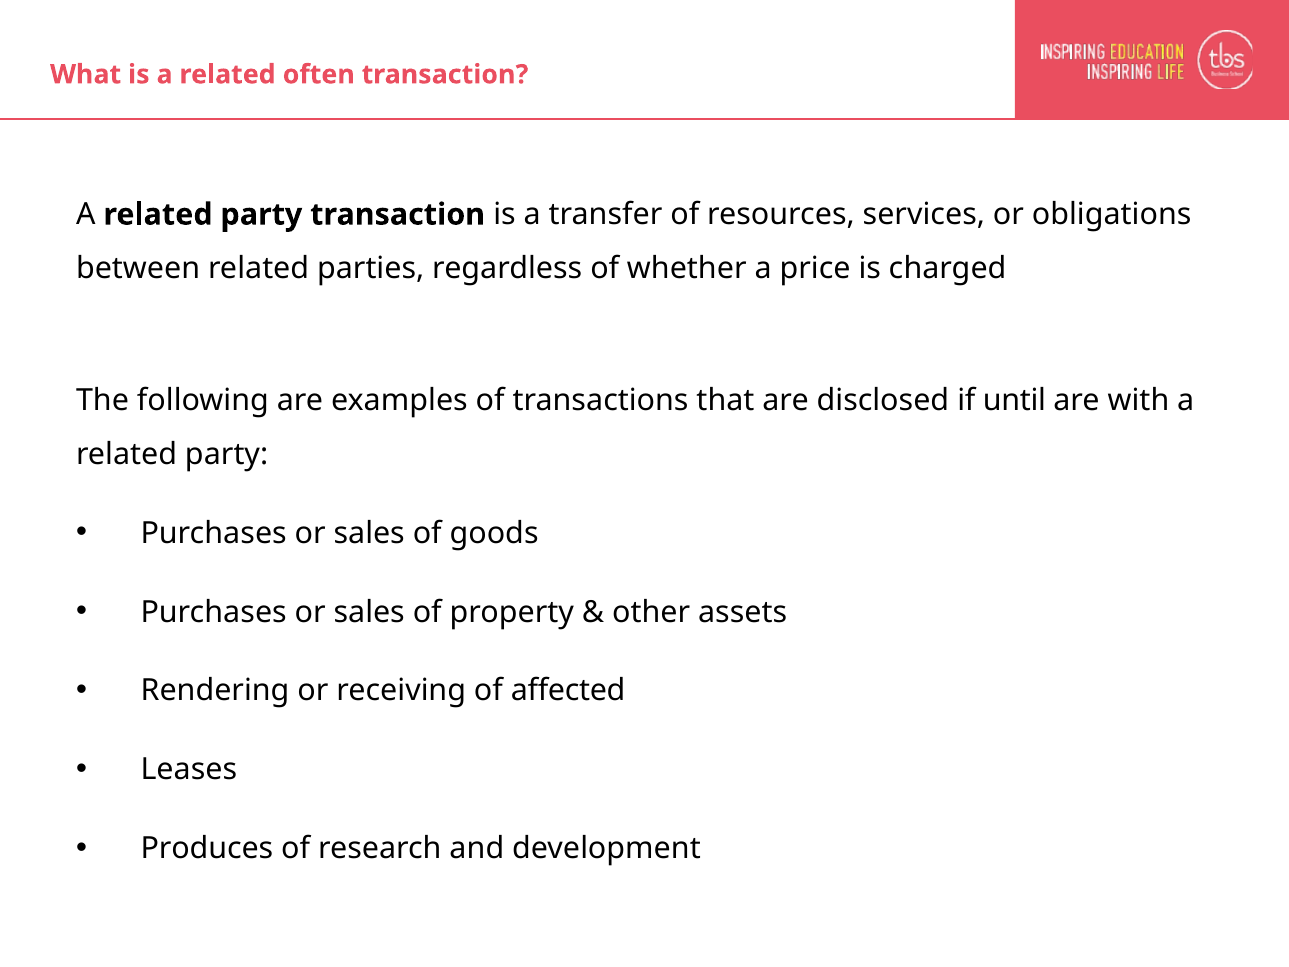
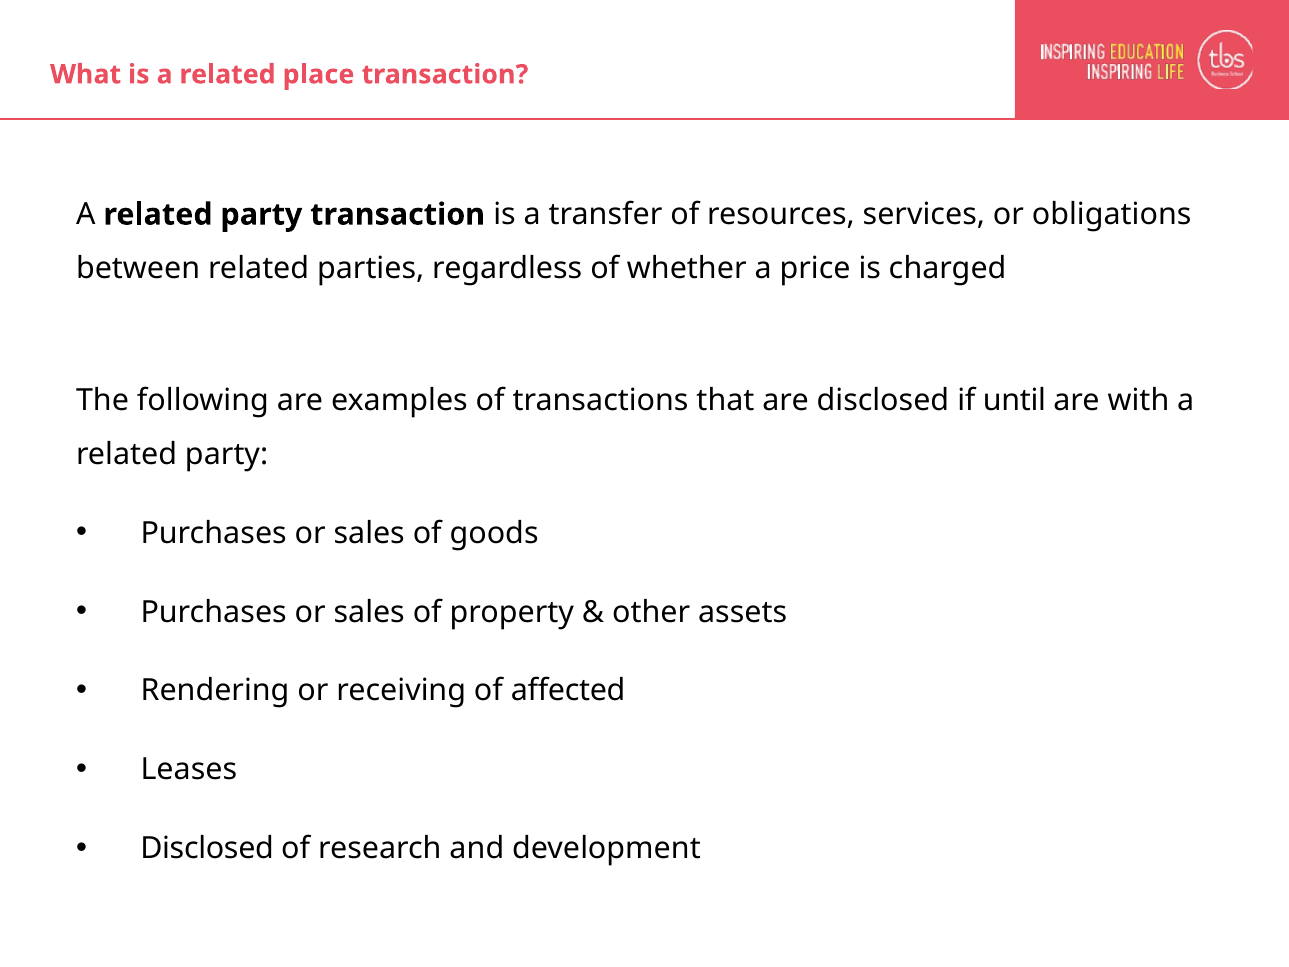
often: often -> place (319, 75)
Produces: Produces -> Disclosed (207, 848)
